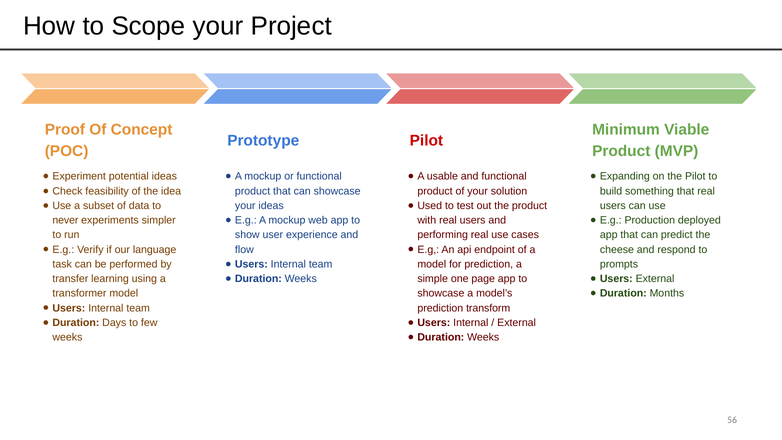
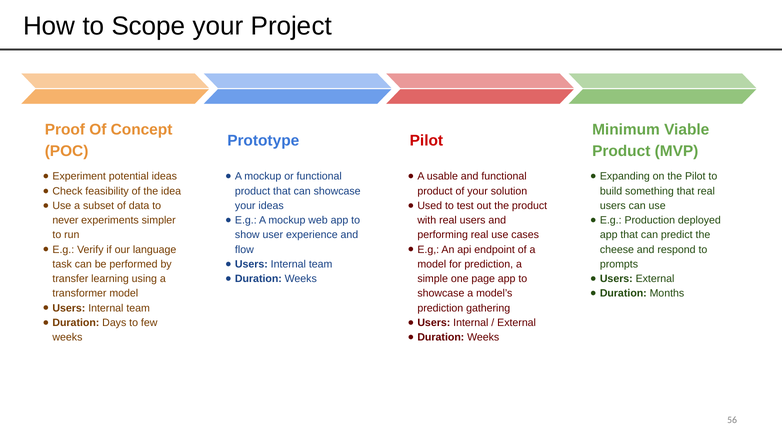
transform: transform -> gathering (488, 308)
